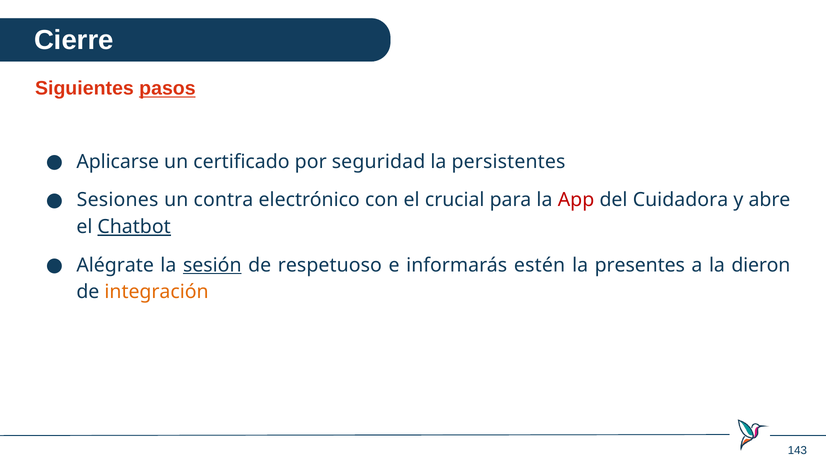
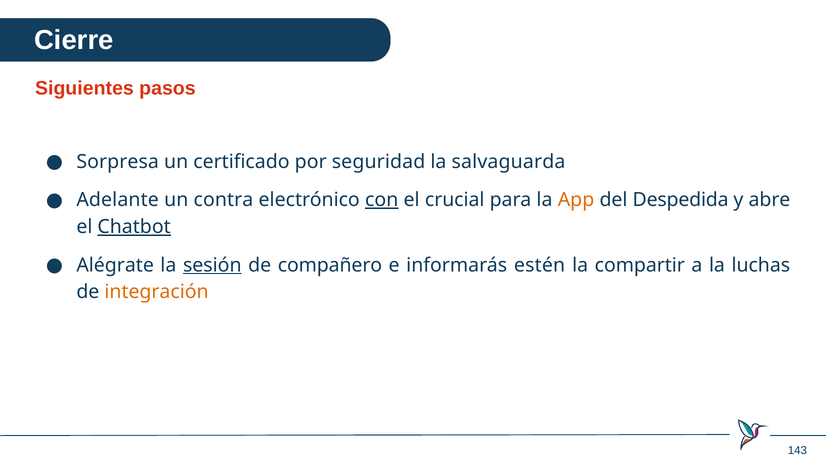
pasos underline: present -> none (167, 89)
Aplicarse: Aplicarse -> Sorpresa (118, 162)
persistentes: persistentes -> salvaguarda (508, 162)
Sesiones: Sesiones -> Adelante (118, 200)
con underline: none -> present (382, 200)
App colour: red -> orange (576, 200)
Cuidadora: Cuidadora -> Despedida (681, 200)
respetuoso: respetuoso -> compañero (330, 265)
presentes: presentes -> compartir (640, 265)
dieron: dieron -> luchas (761, 265)
